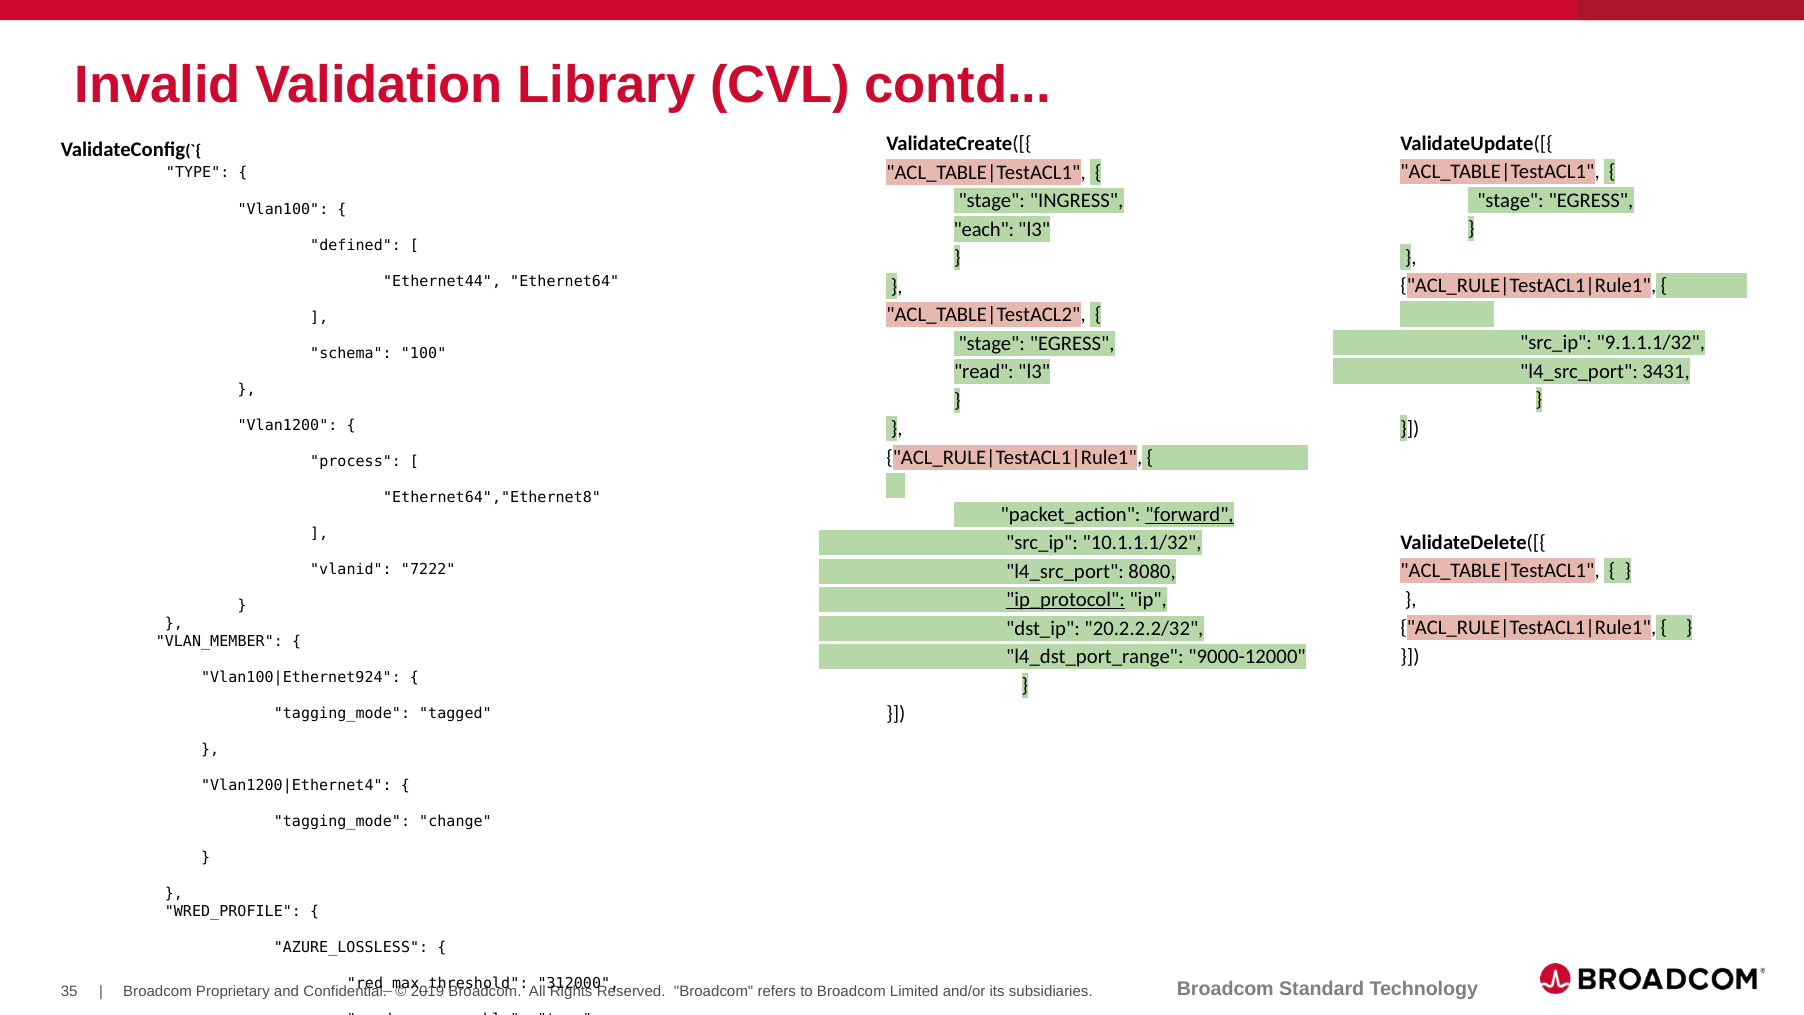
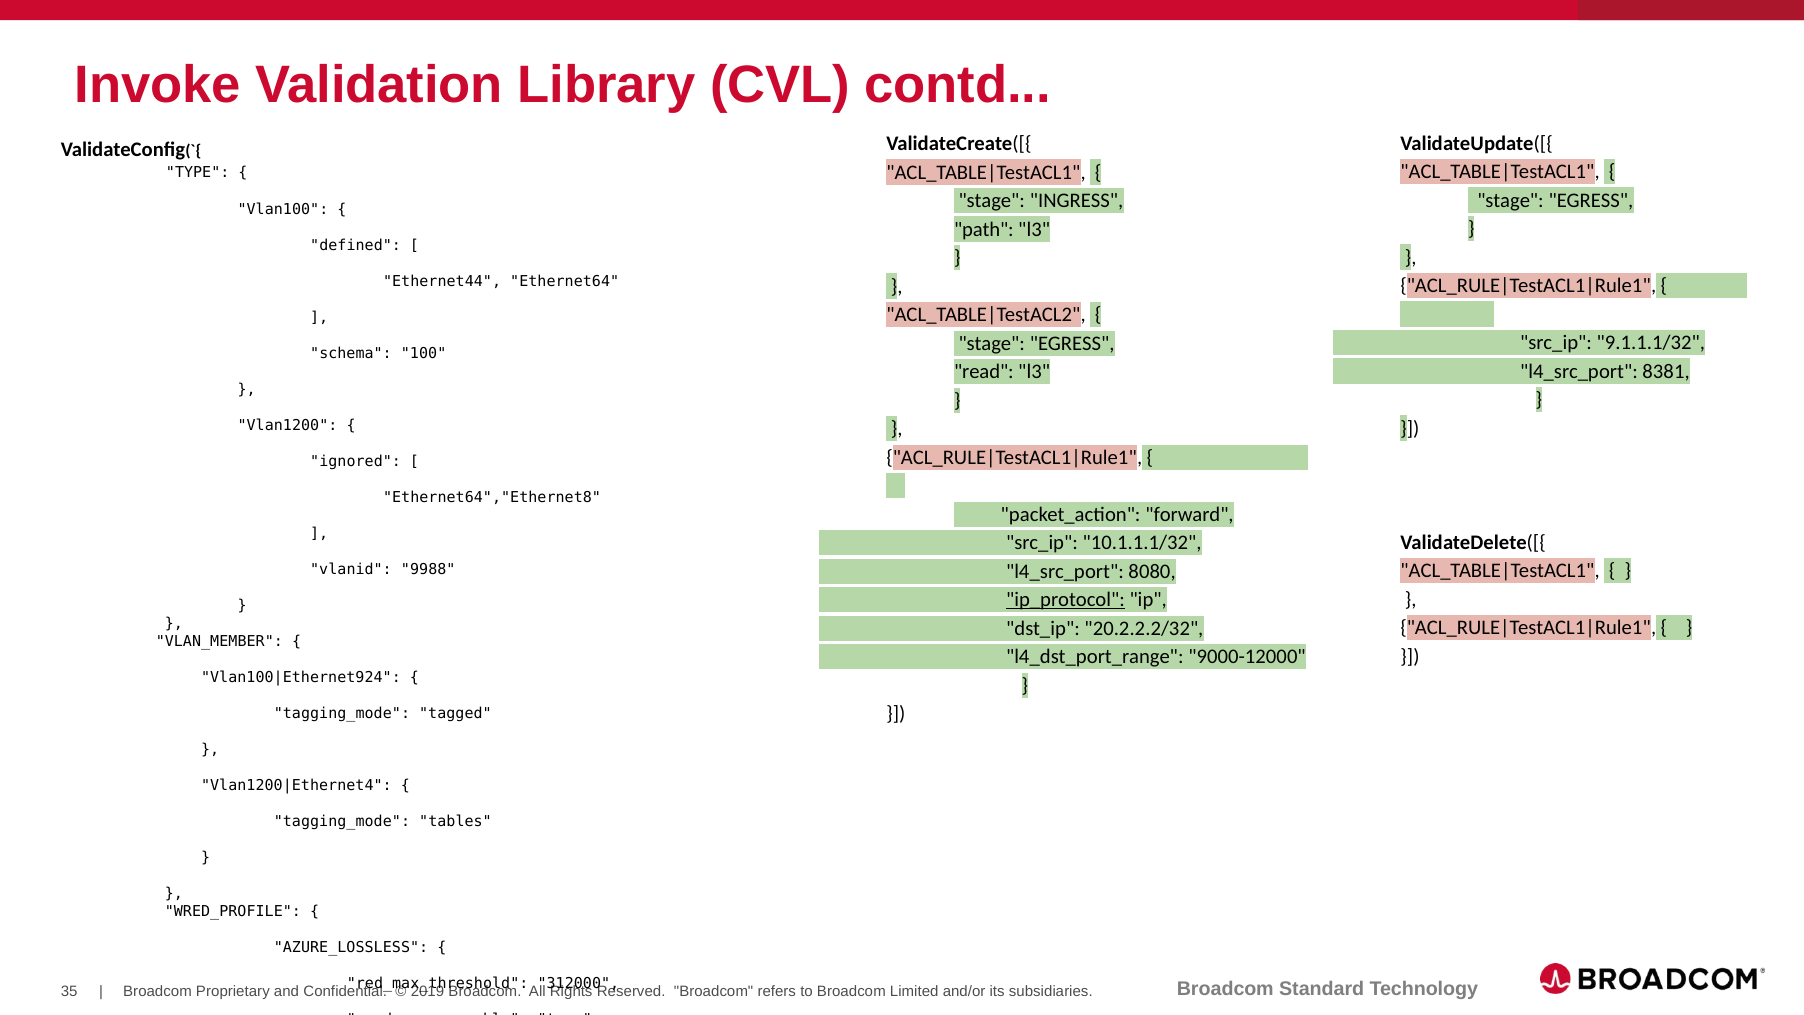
Invalid: Invalid -> Invoke (158, 85)
each: each -> path (984, 229)
3431: 3431 -> 8381 (1666, 371)
process: process -> ignored (356, 461)
forward underline: present -> none (1189, 514)
7222: 7222 -> 9988 (428, 569)
change: change -> tables (455, 821)
